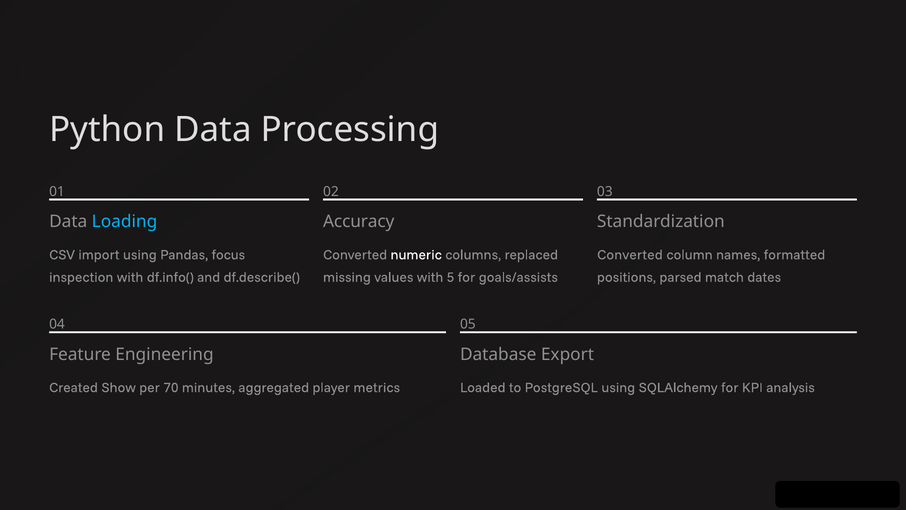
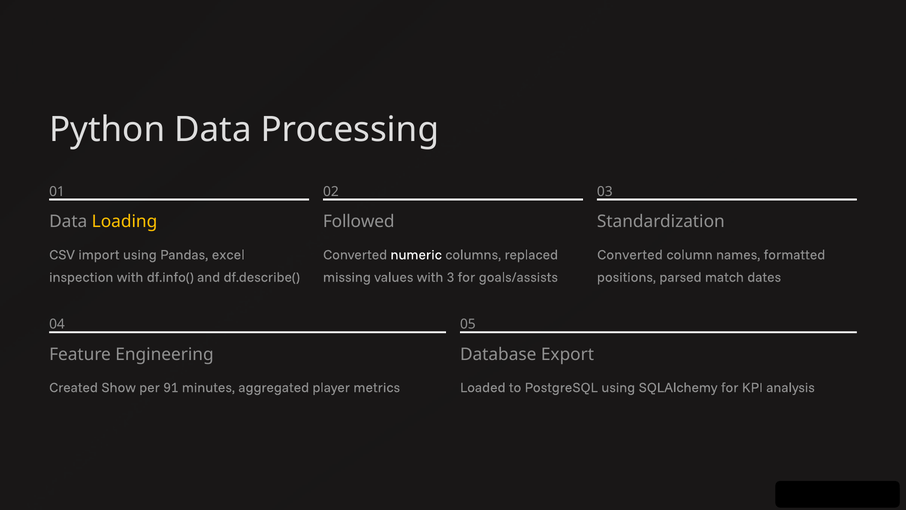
Loading colour: light blue -> yellow (125, 222)
Accuracy: Accuracy -> Followed (359, 222)
focus: focus -> excel (228, 255)
5: 5 -> 3 (451, 277)
70: 70 -> 91 (171, 387)
